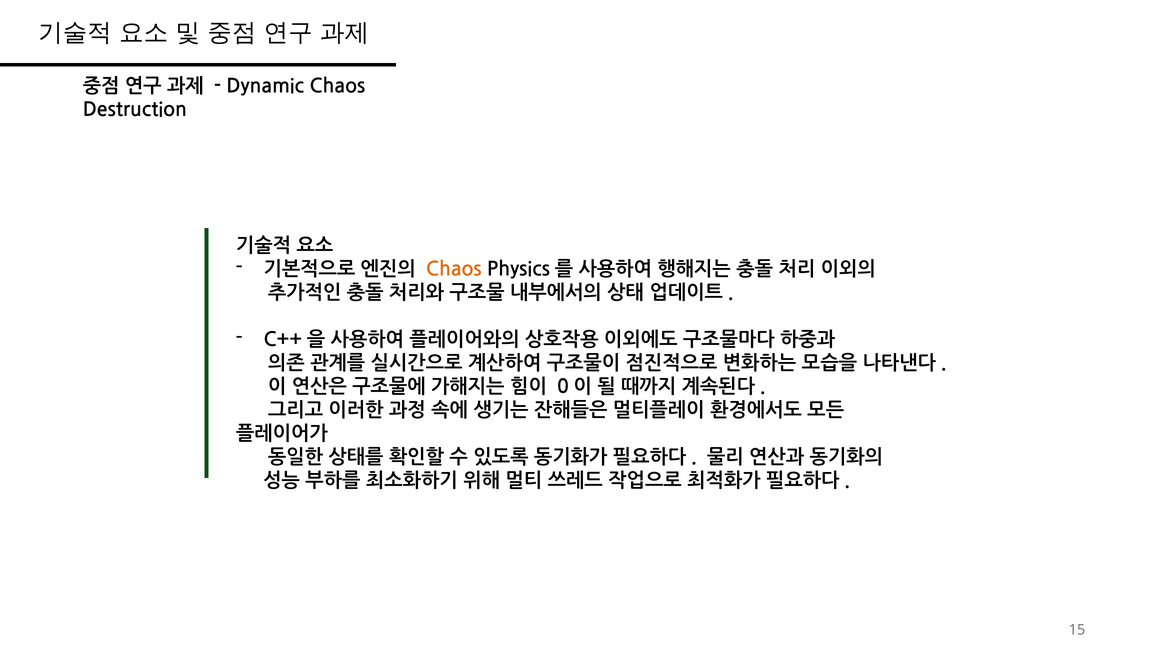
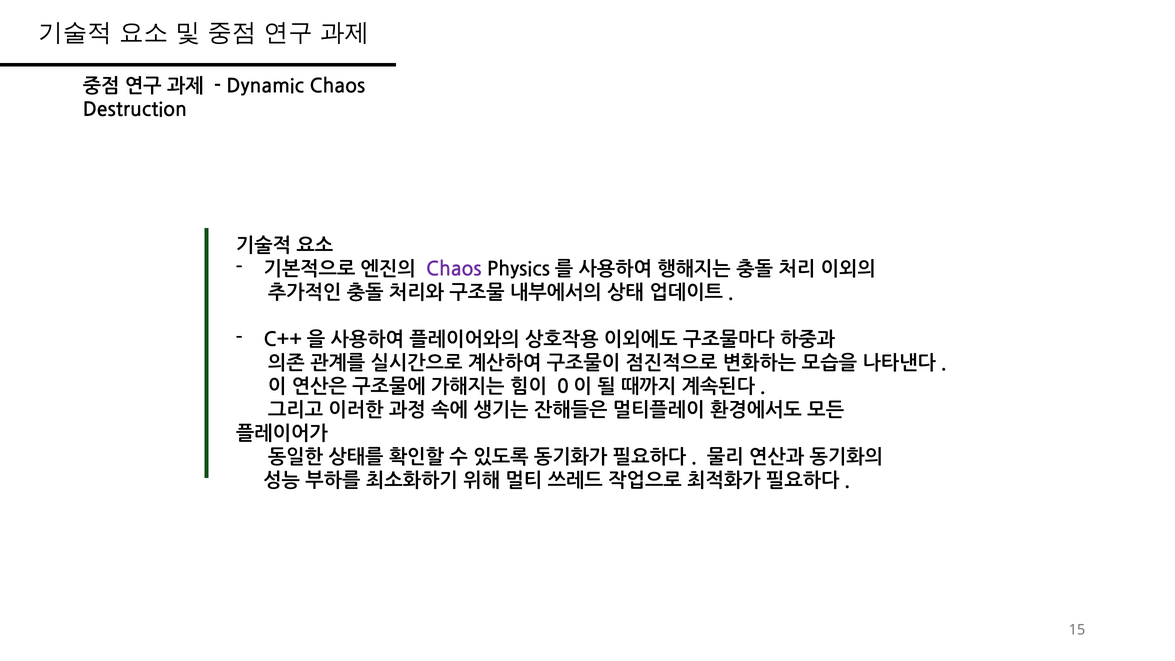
Chaos colour: orange -> purple (454, 269)
